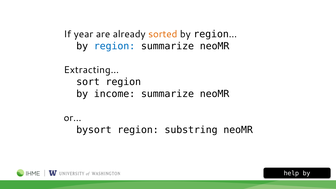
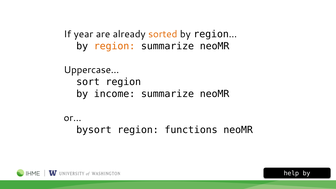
region colour: blue -> orange (115, 46)
Extracting…: Extracting… -> Uppercase… (91, 70)
substring: substring -> functions (191, 130)
